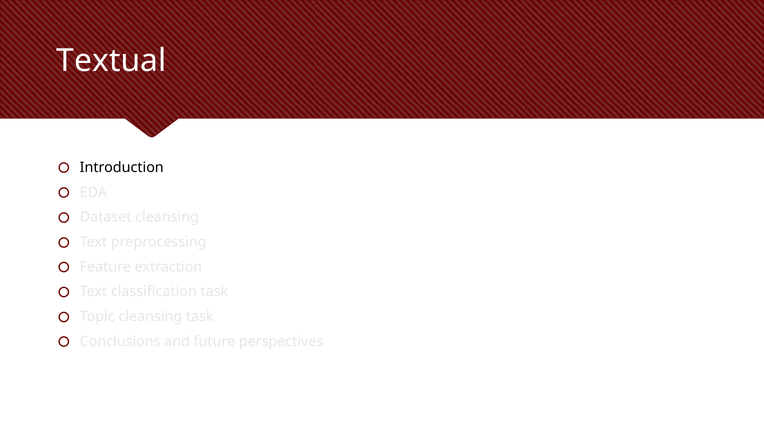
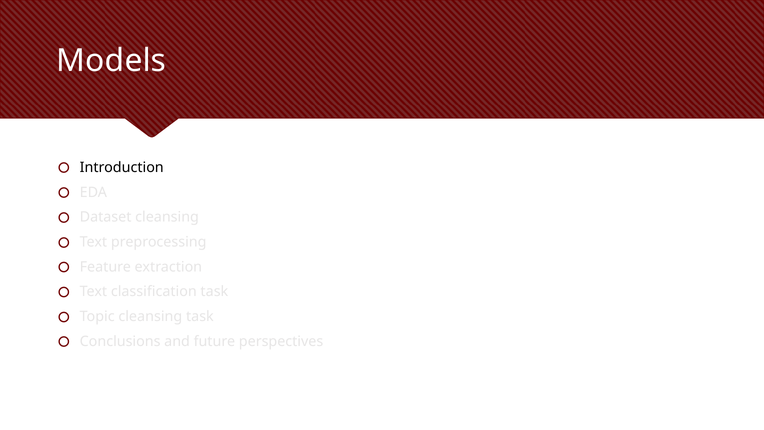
Textual: Textual -> Models (111, 61)
